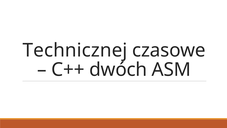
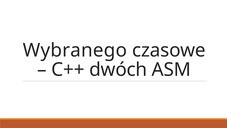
Technicznej: Technicznej -> Wybranego (75, 50)
